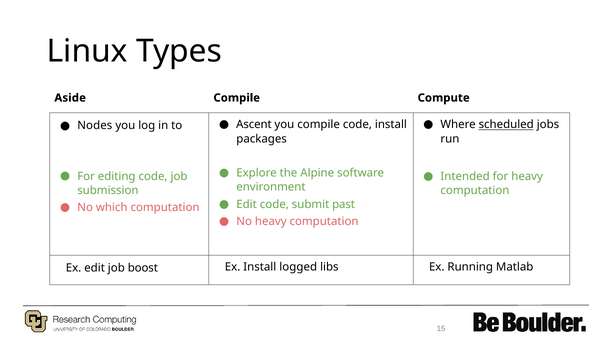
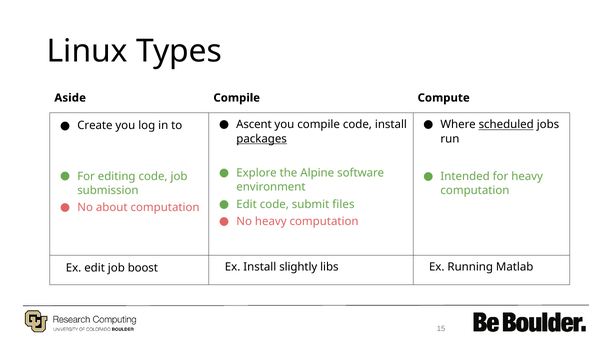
Nodes: Nodes -> Create (95, 126)
packages underline: none -> present (262, 139)
past: past -> files (343, 205)
which: which -> about (112, 208)
logged: logged -> slightly (298, 267)
